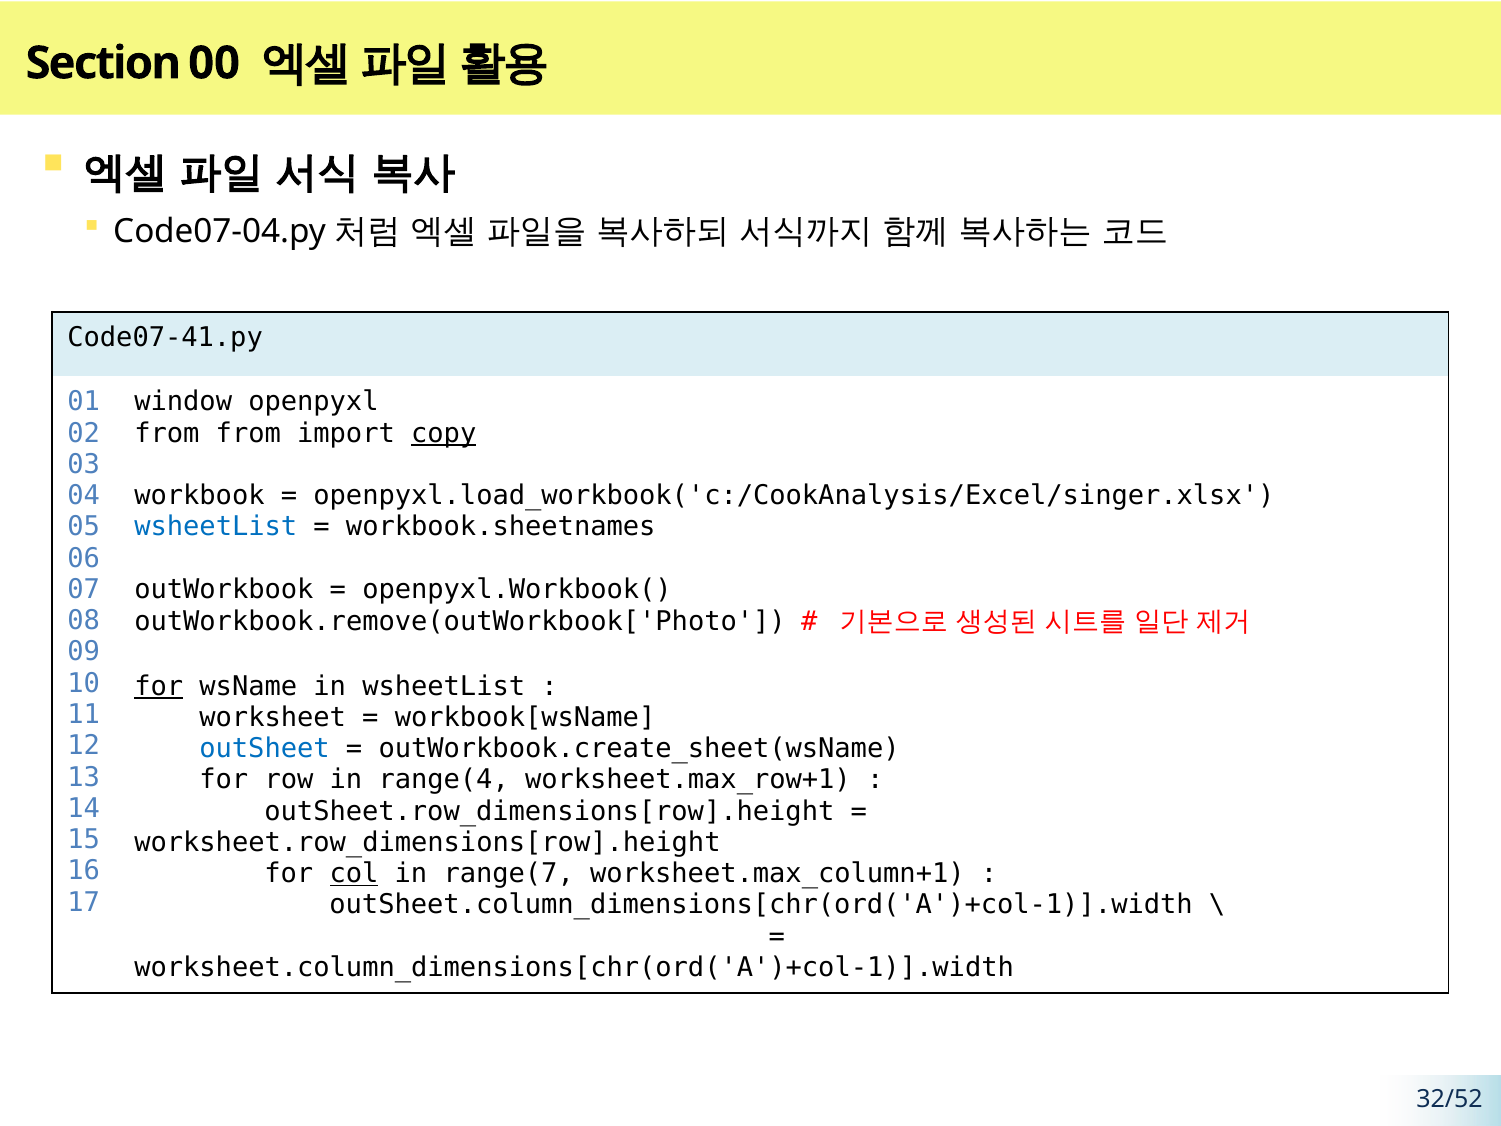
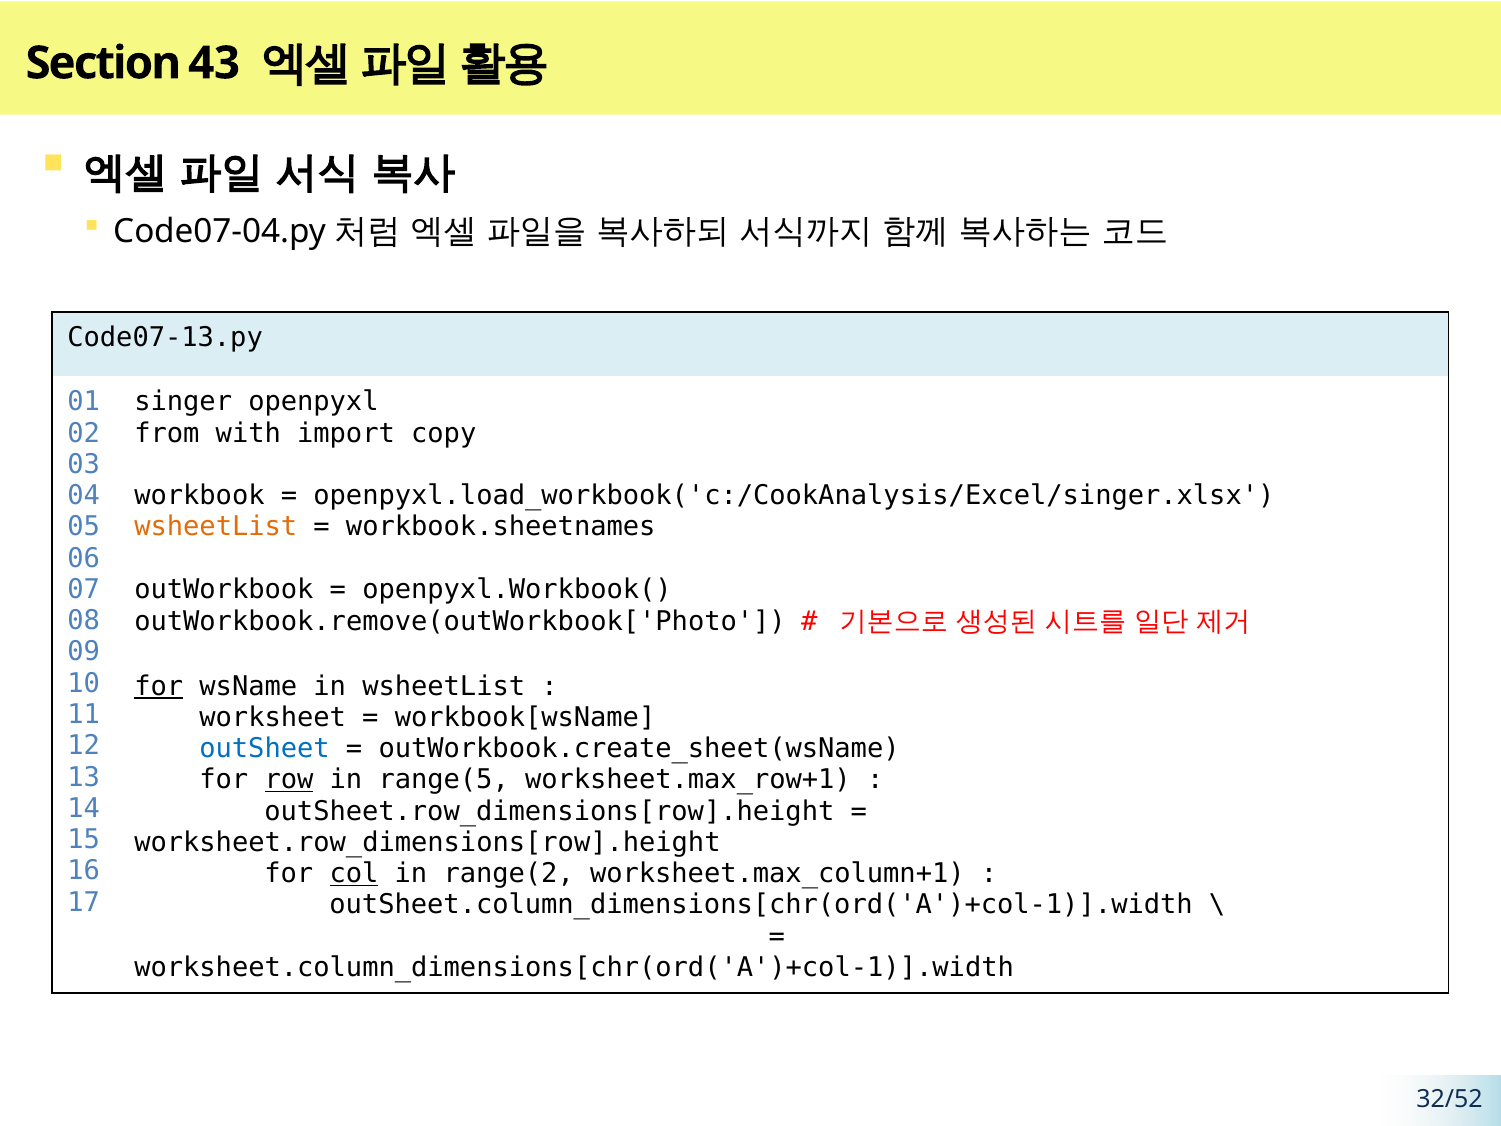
00: 00 -> 43 (214, 63)
Code07-41.py: Code07-41.py -> Code07-13.py (165, 338)
window: window -> singer (183, 402)
from from: from -> with (248, 433)
copy underline: present -> none (444, 433)
wsheetList colour: blue -> orange (216, 527)
row underline: none -> present (289, 780)
range(4: range(4 -> range(5 (444, 780)
range(7: range(7 -> range(2 (509, 874)
